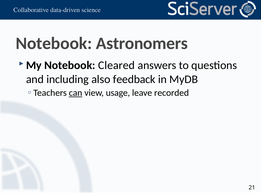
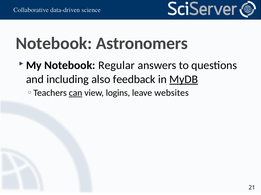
Cleared: Cleared -> Regular (117, 66)
MyDB underline: none -> present (184, 80)
usage: usage -> logins (118, 93)
recorded: recorded -> websites (172, 93)
